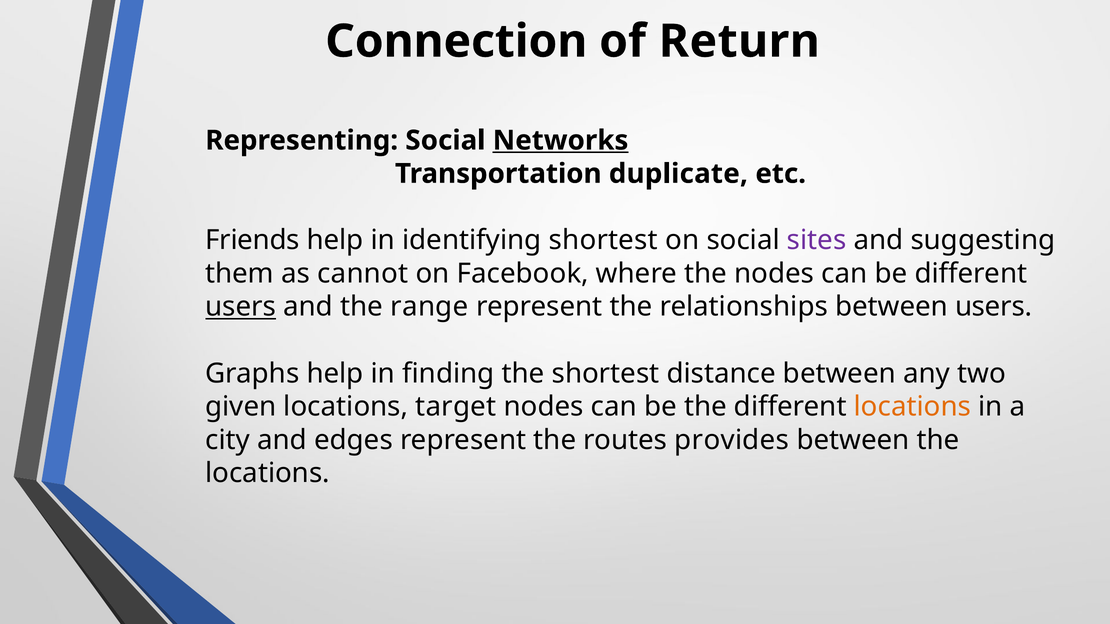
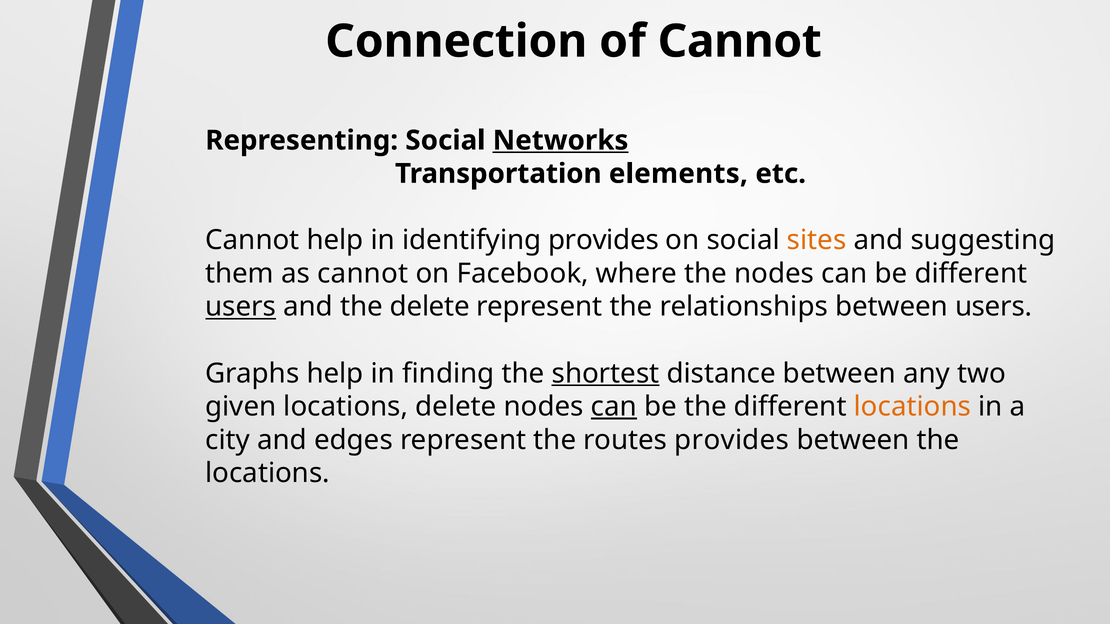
of Return: Return -> Cannot (740, 41)
duplicate: duplicate -> elements (678, 174)
Friends: Friends -> Cannot (252, 240)
identifying shortest: shortest -> provides (603, 240)
sites colour: purple -> orange (817, 240)
the range: range -> delete (430, 307)
shortest underline: none -> present (606, 374)
locations target: target -> delete (456, 407)
can underline: none -> present (614, 407)
